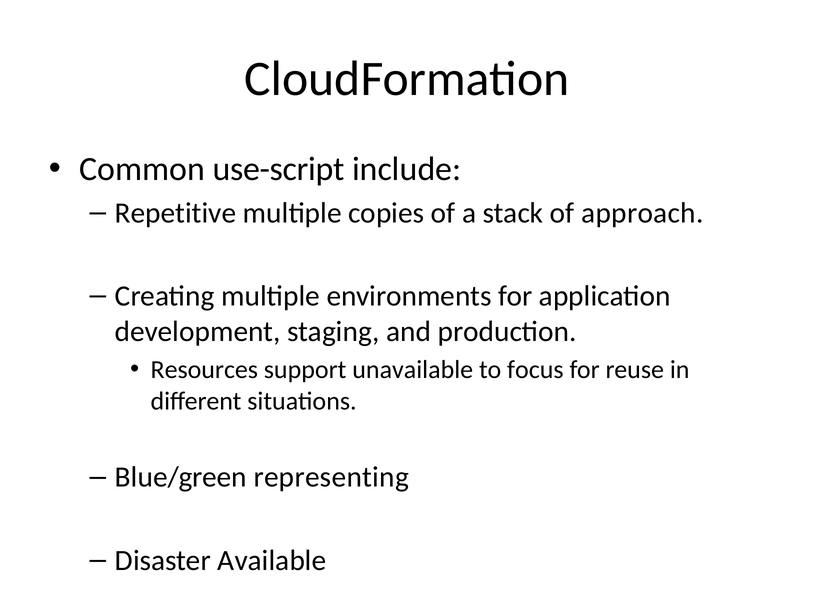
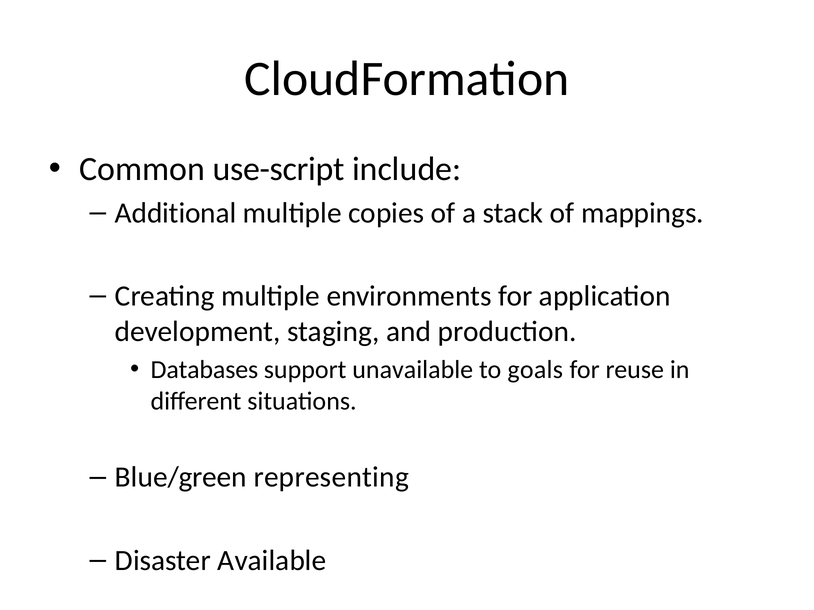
Repetitive: Repetitive -> Additional (176, 213)
approach: approach -> mappings (643, 213)
Resources: Resources -> Databases (204, 370)
focus: focus -> goals (535, 370)
